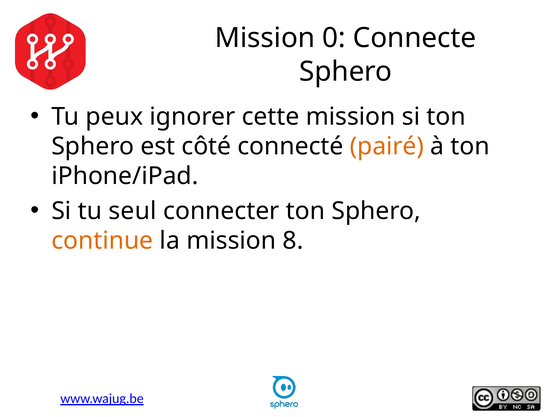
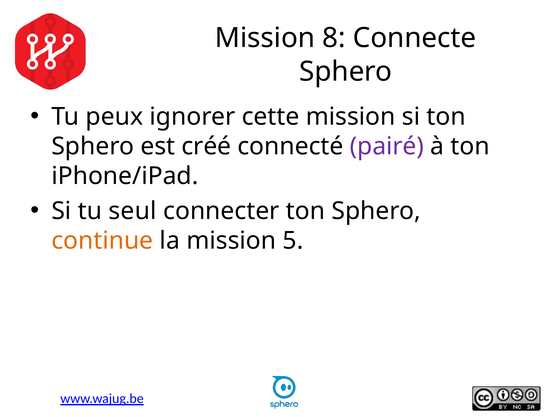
0: 0 -> 8 (334, 38)
côté: côté -> créé (206, 146)
pairé colour: orange -> purple (387, 146)
8: 8 -> 5 (293, 241)
